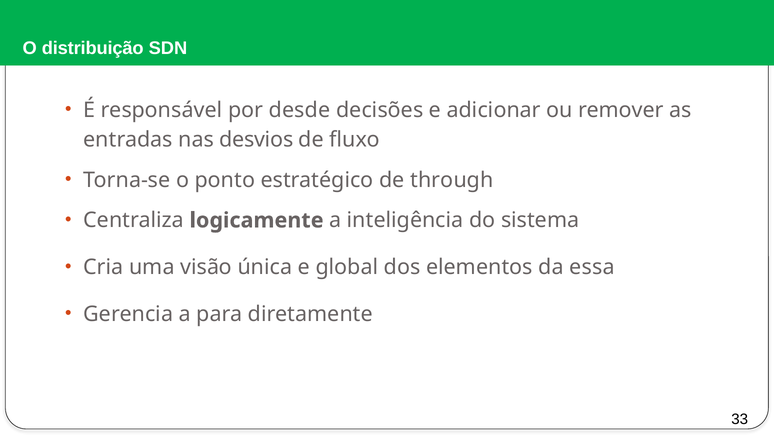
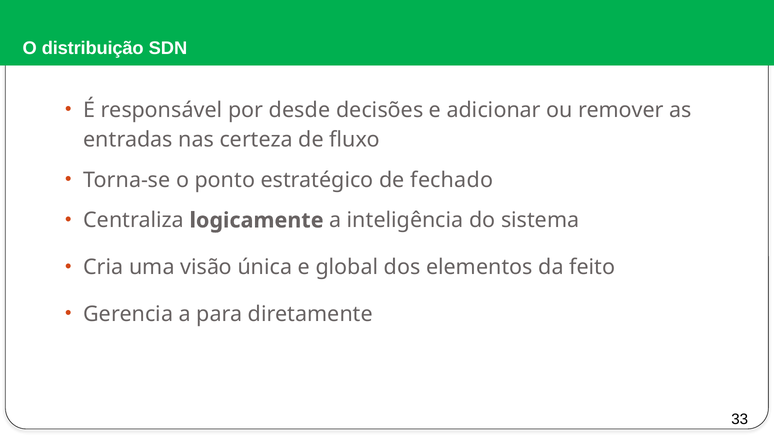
desvios: desvios -> certeza (256, 140)
through: through -> fechado (452, 180)
essa: essa -> feito (592, 267)
